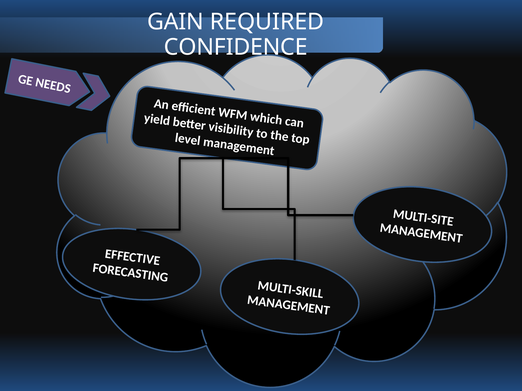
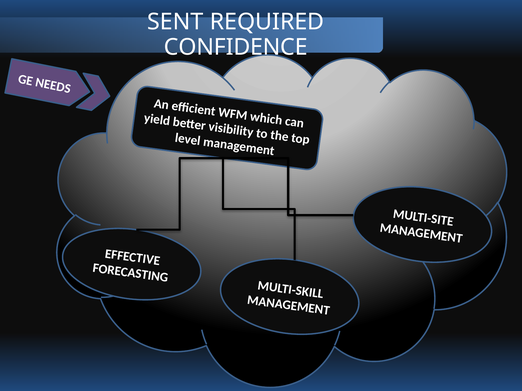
GAIN: GAIN -> SENT (175, 22)
